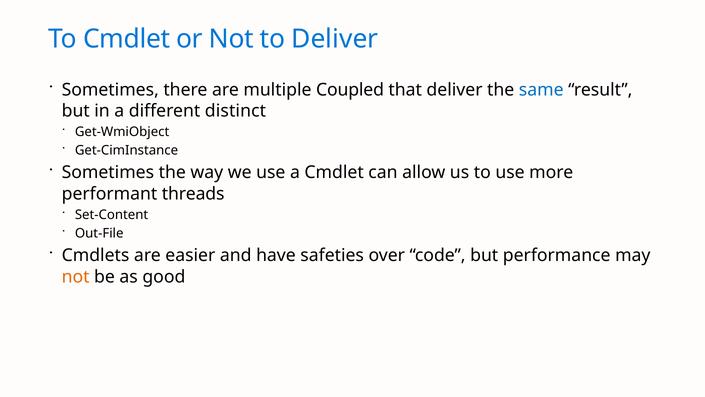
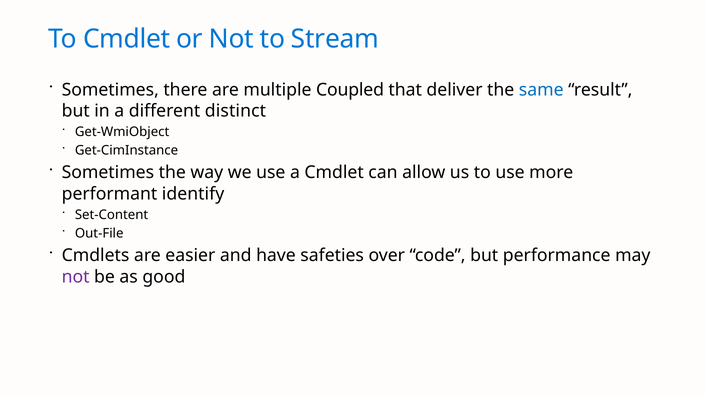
to Deliver: Deliver -> Stream (335, 39)
threads: threads -> identify (193, 194)
not colour: orange -> purple (76, 276)
